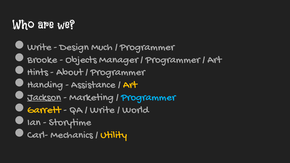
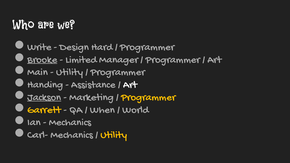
Much: Much -> Hard (102, 46)
Brooke underline: none -> present (42, 59)
Objects: Objects -> Limited (81, 59)
Hints: Hints -> Main (38, 72)
About: About -> Utility (70, 72)
Art colour: yellow -> white (130, 84)
Programmer colour: light blue -> yellow (148, 97)
Write: Write -> When (102, 109)
Storytime: Storytime -> Mechanics (70, 122)
